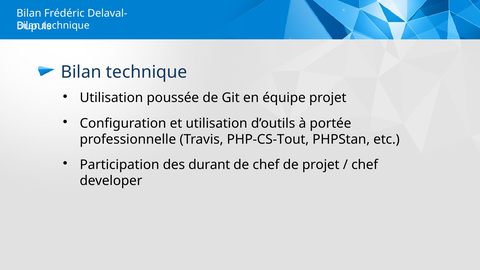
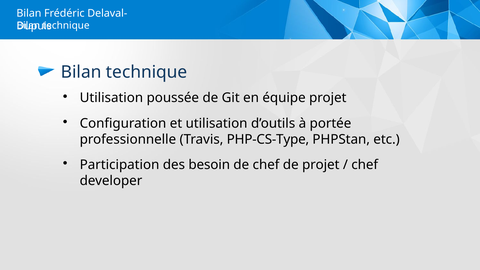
PHP-CS-Tout: PHP-CS-Tout -> PHP-CS-Type (268, 139)
durant: durant -> besoin (209, 165)
